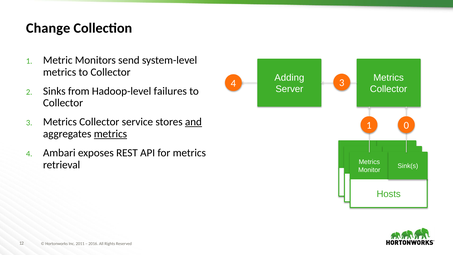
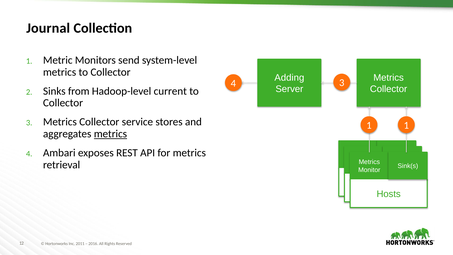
Change: Change -> Journal (48, 28)
failures: failures -> current (170, 91)
and underline: present -> none (193, 122)
1 0: 0 -> 1 (406, 125)
